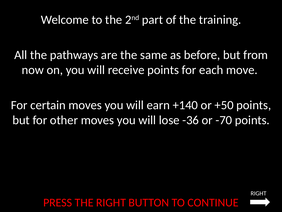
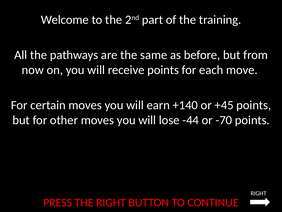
+50: +50 -> +45 (224, 105)
-36: -36 -> -44 (191, 120)
